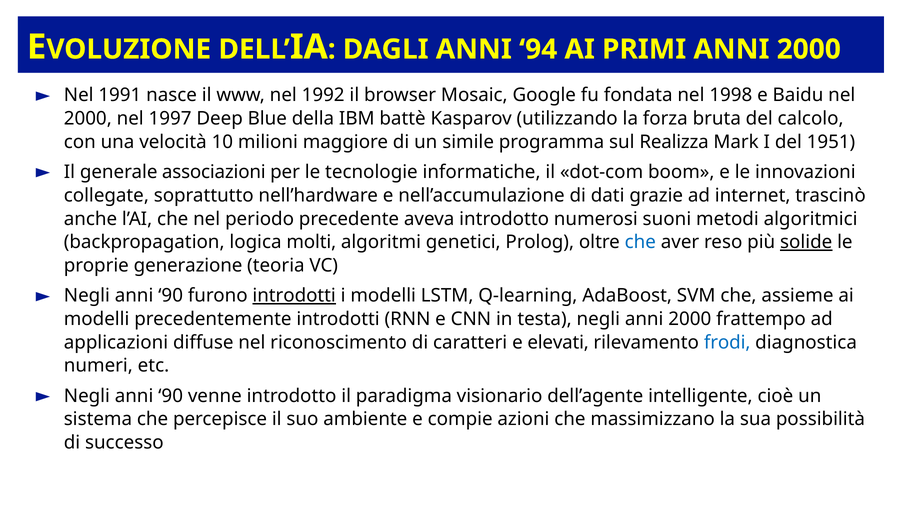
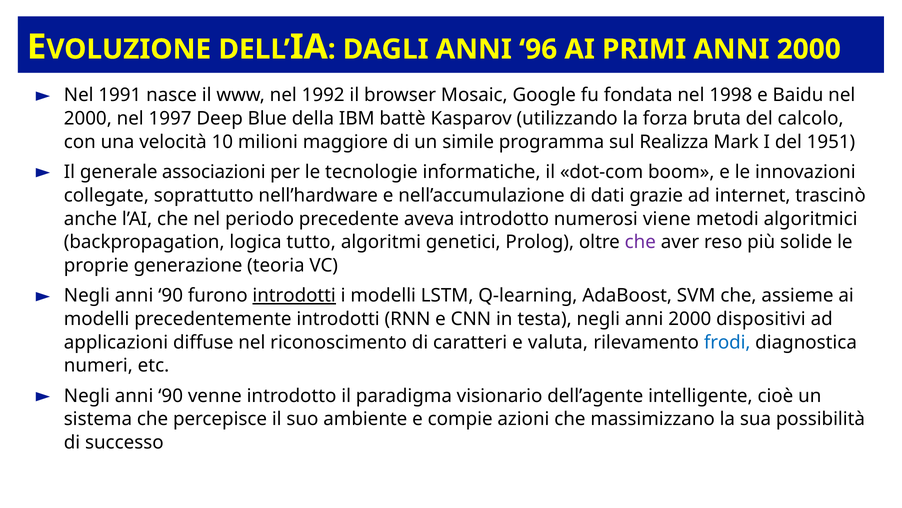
94: 94 -> 96 (538, 49)
suoni: suoni -> viene (667, 219)
molti: molti -> tutto (311, 242)
che colour: blue -> purple (640, 242)
solide underline: present -> none (806, 242)
frattempo: frattempo -> dispositivi (761, 319)
elevati: elevati -> valuta (558, 342)
